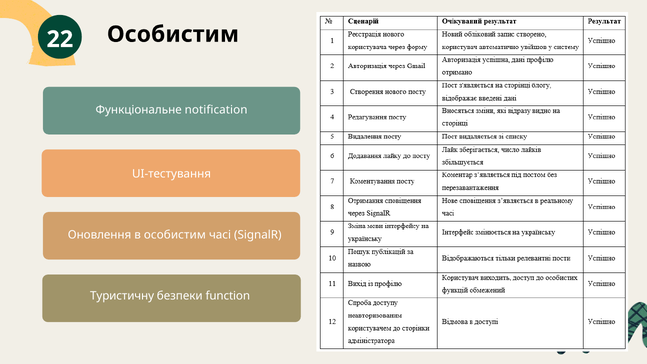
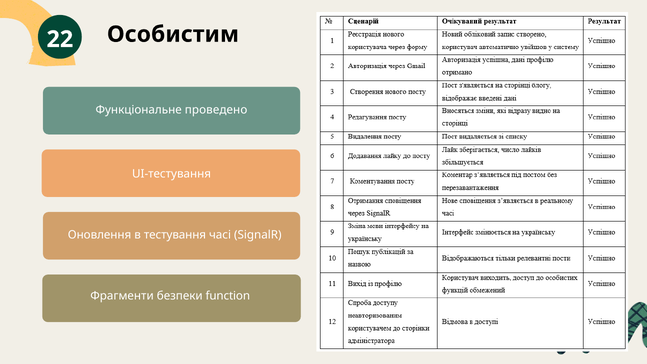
notification: notification -> проведено (216, 110)
в особистим: особистим -> тестування (175, 235)
Туристичну: Туристичну -> Фрагменти (122, 296)
